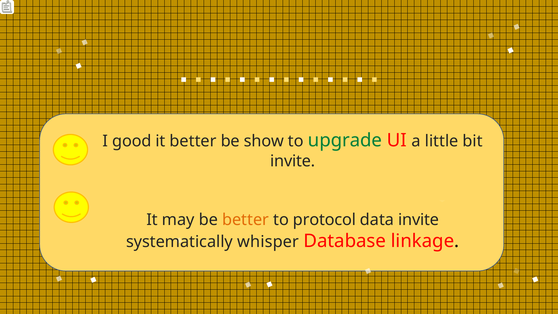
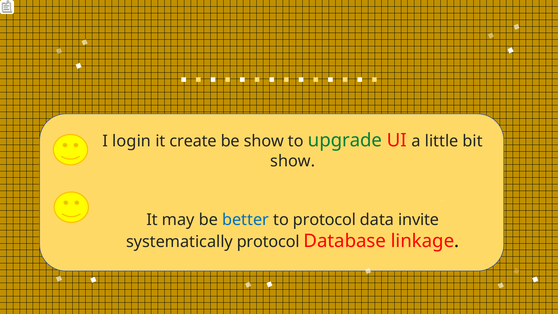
good: good -> login (132, 141)
it better: better -> create (193, 141)
invite: invite -> show (293, 161)
better colour: orange -> blue (246, 220)
systematically whisper: whisper -> protocol (268, 242)
